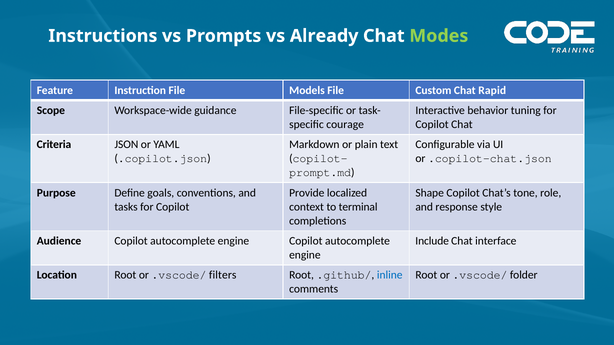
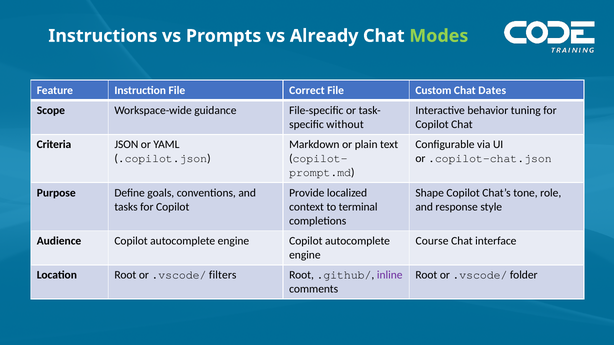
Models: Models -> Correct (307, 90)
Rapid: Rapid -> Dates (492, 90)
courage: courage -> without (345, 125)
Include: Include -> Course (432, 241)
inline colour: blue -> purple (390, 275)
